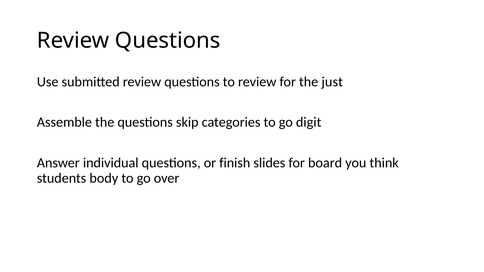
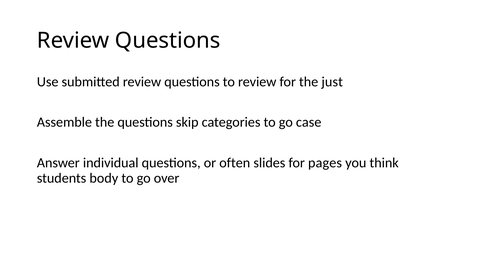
digit: digit -> case (309, 122)
finish: finish -> often (235, 163)
board: board -> pages (325, 163)
